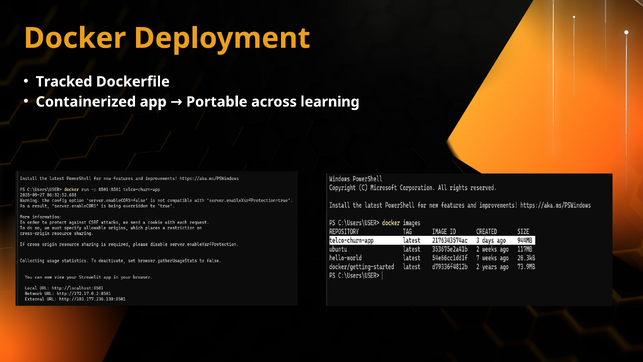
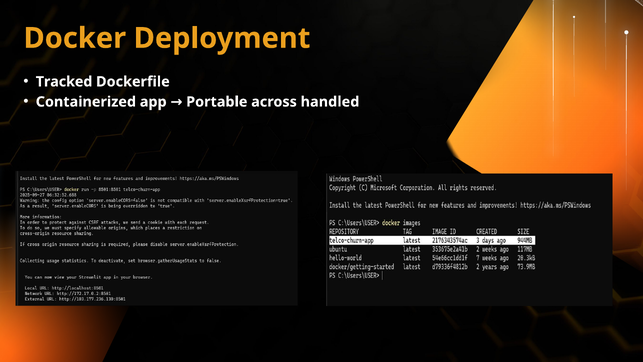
learning: learning -> handled (330, 102)
